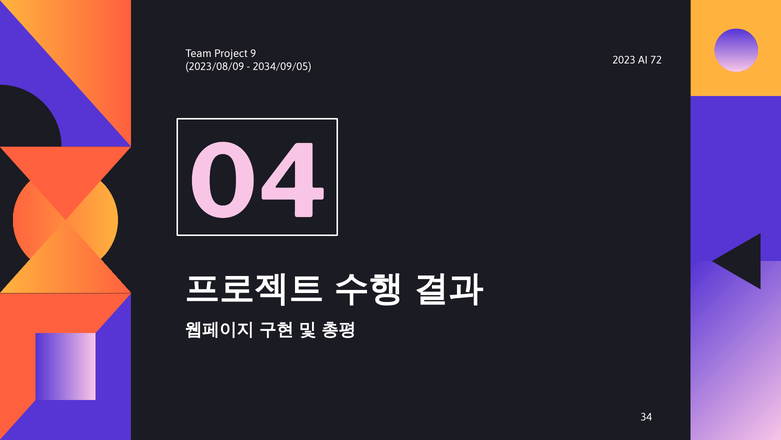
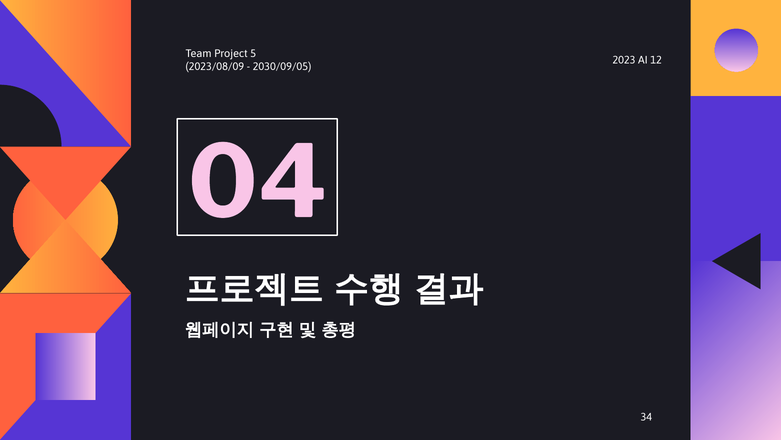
9: 9 -> 5 (253, 54)
72: 72 -> 12 (656, 60)
2034/09/05: 2034/09/05 -> 2030/09/05 (282, 67)
